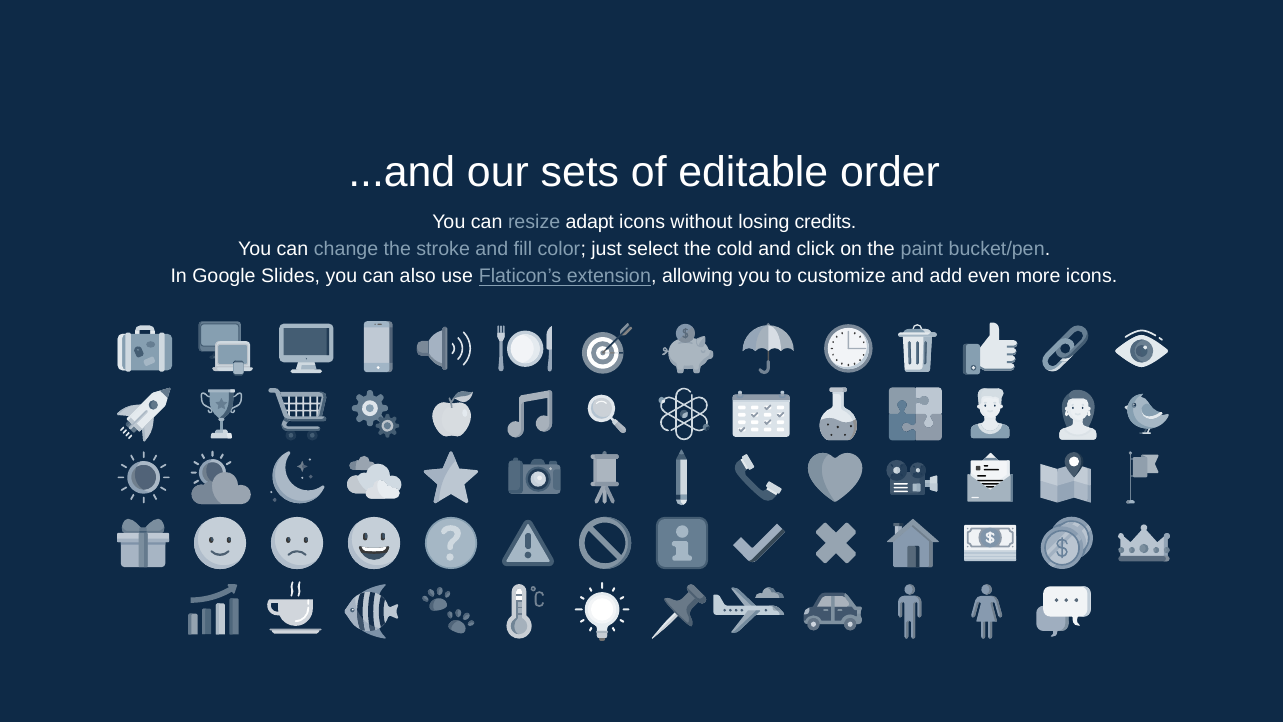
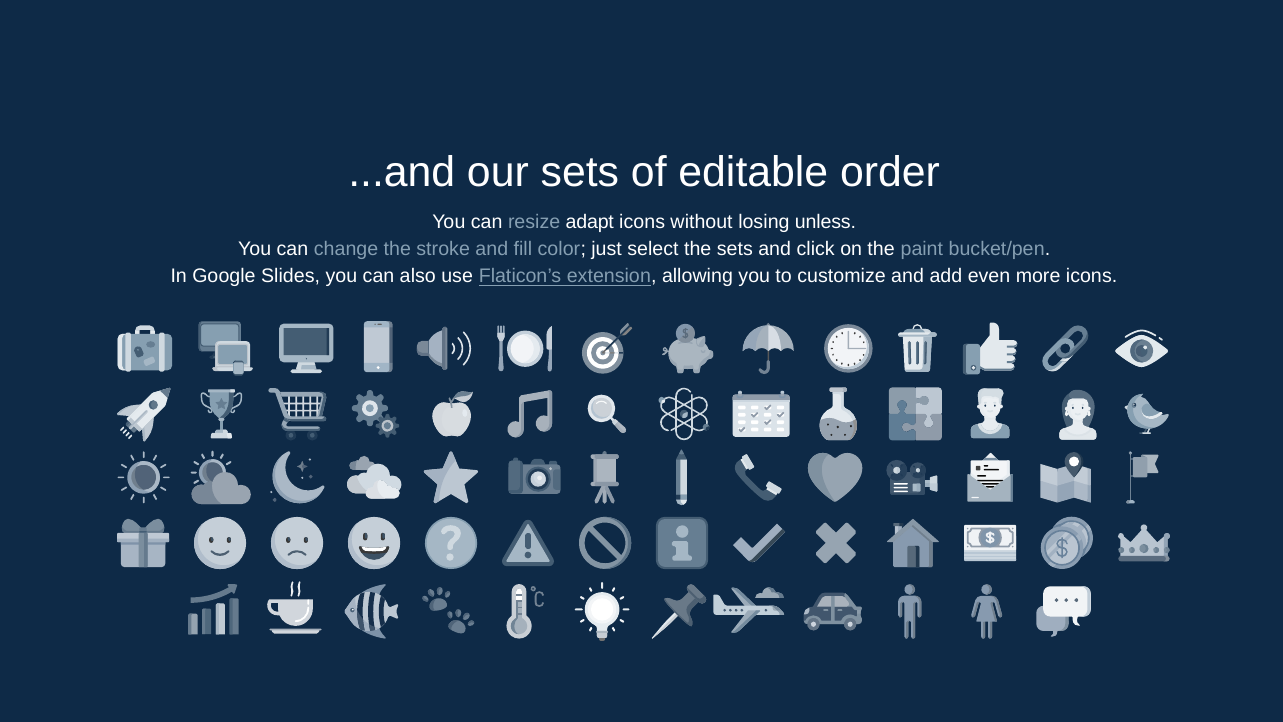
credits: credits -> unless (825, 222)
the cold: cold -> sets (735, 249)
